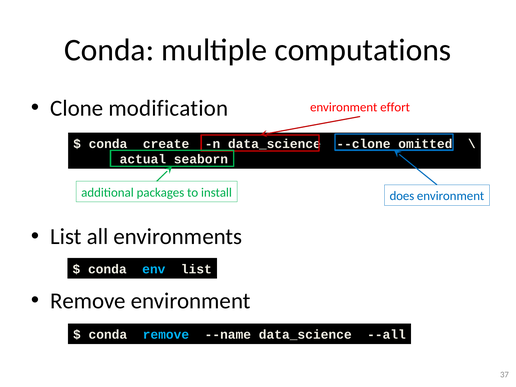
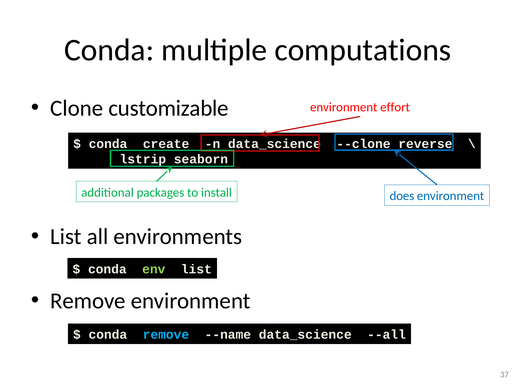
modification: modification -> customizable (169, 108)
omitted: omitted -> reverse (425, 144)
actual: actual -> lstrip (143, 159)
env colour: light blue -> light green (154, 269)
